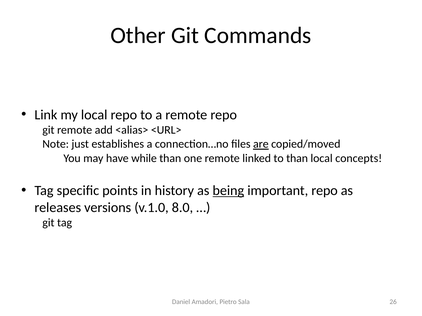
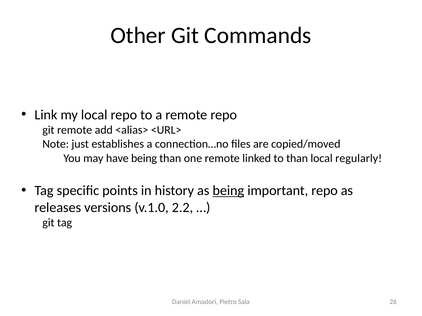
are underline: present -> none (261, 144)
have while: while -> being (144, 158)
concepts: concepts -> regularly (359, 158)
8.0: 8.0 -> 2.2 (182, 208)
